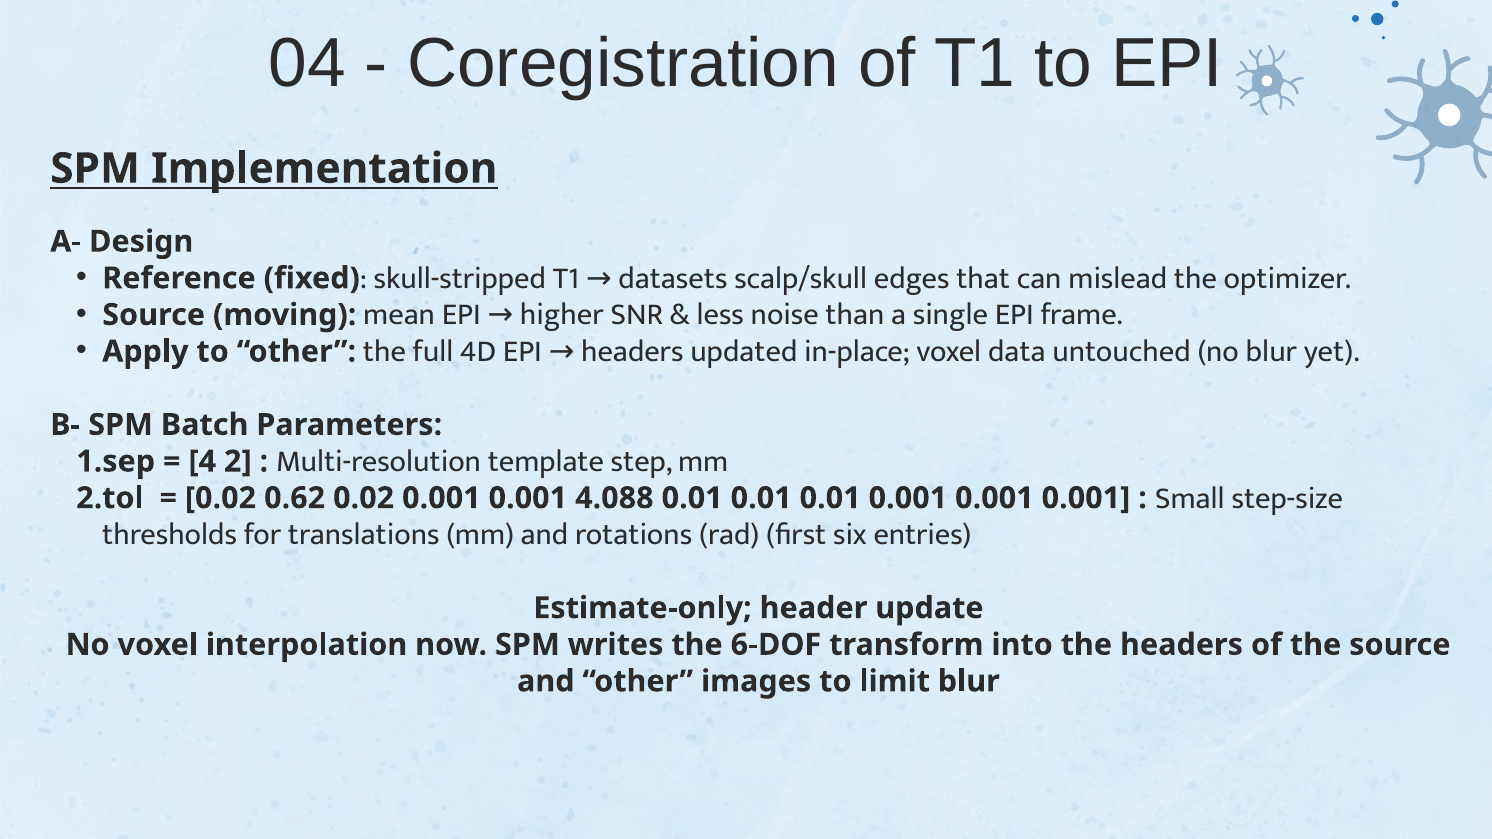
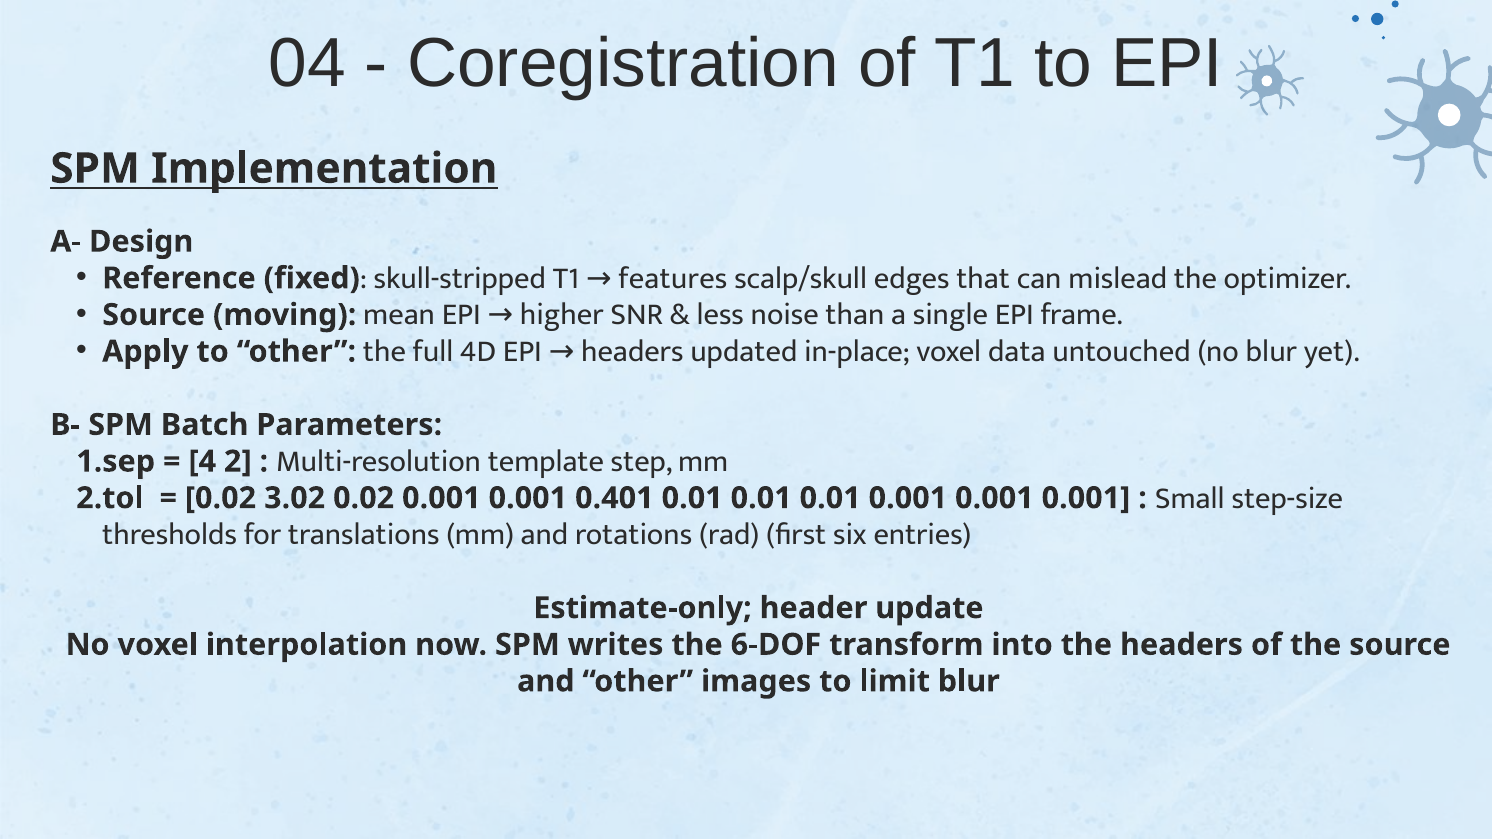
datasets: datasets -> features (673, 278)
0.62: 0.62 -> 3.02 (295, 498)
4.088: 4.088 -> 0.401 (614, 498)
